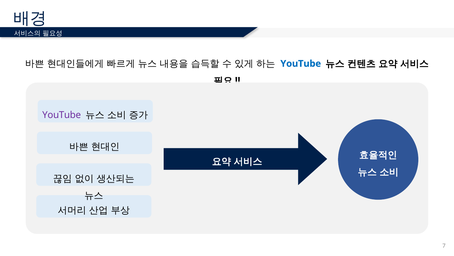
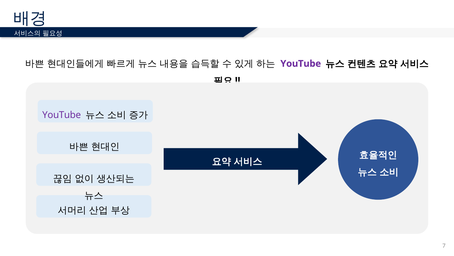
YouTube colour: blue -> purple (301, 63)
